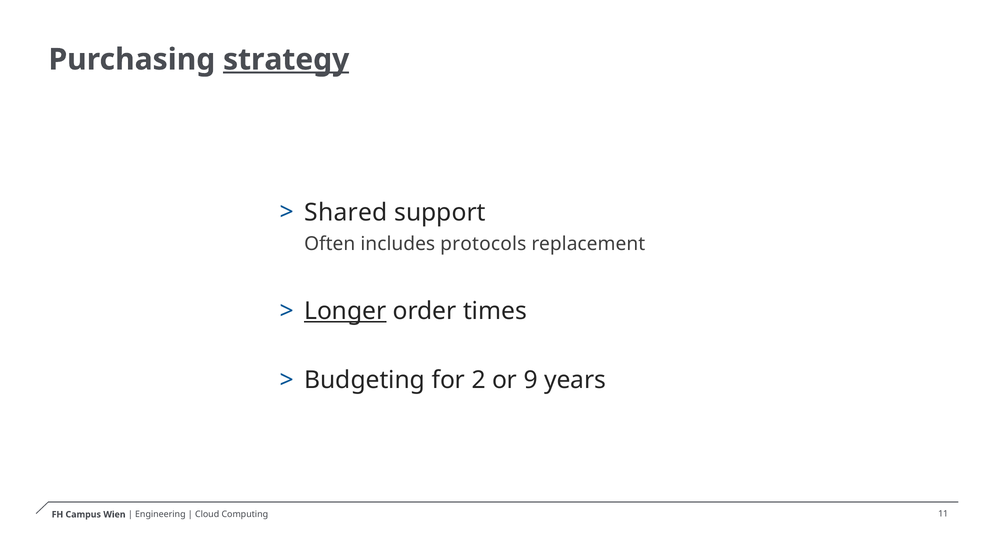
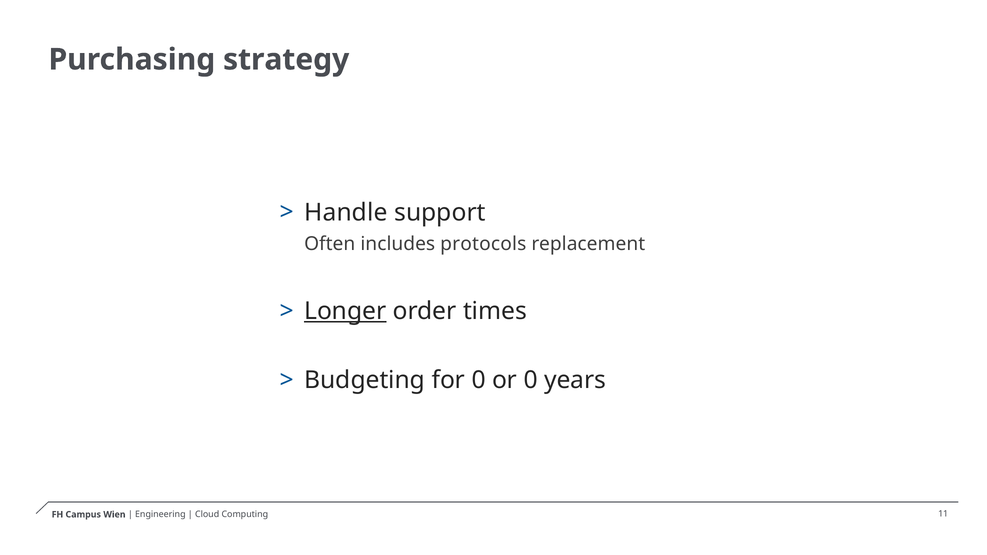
strategy underline: present -> none (286, 60)
Shared: Shared -> Handle (346, 213)
for 2: 2 -> 0 (479, 380)
or 9: 9 -> 0 (531, 380)
